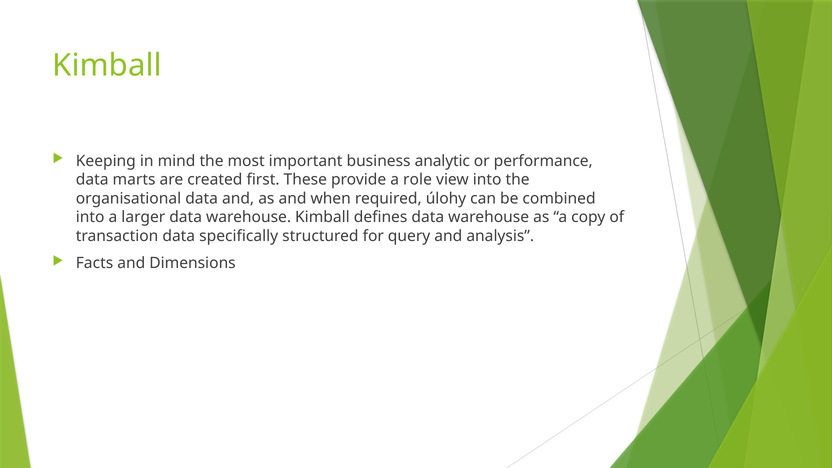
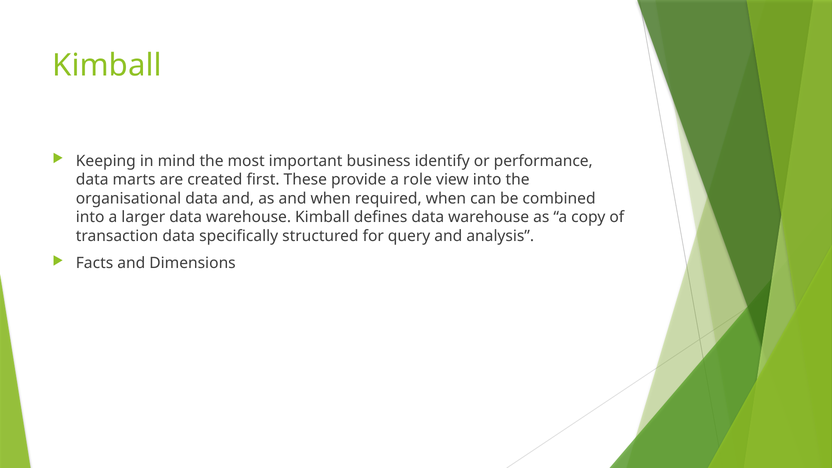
analytic: analytic -> identify (442, 161)
required úlohy: úlohy -> when (446, 198)
